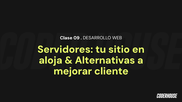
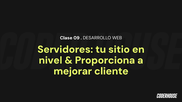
aloja: aloja -> nivel (51, 60)
Alternativas: Alternativas -> Proporciona (105, 60)
